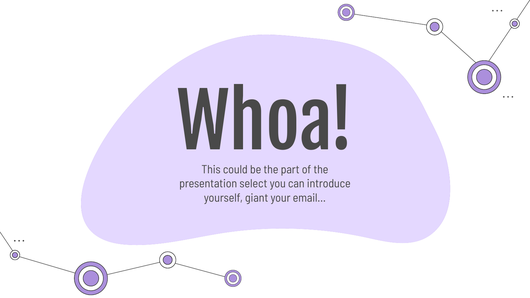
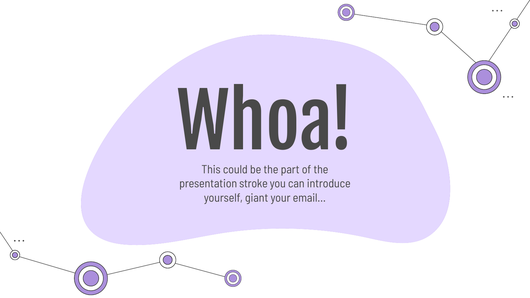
select: select -> stroke (253, 184)
